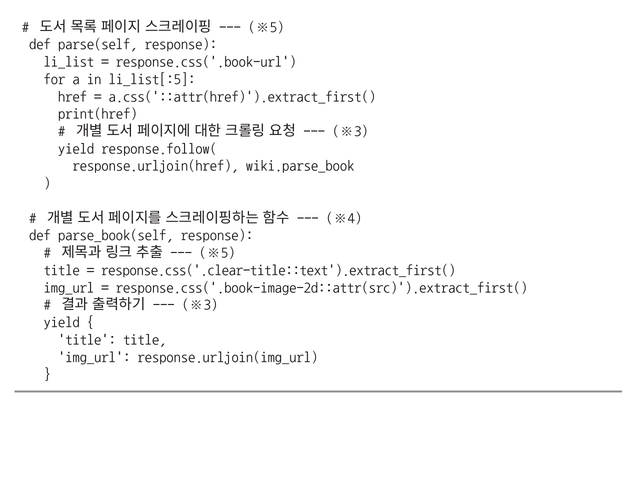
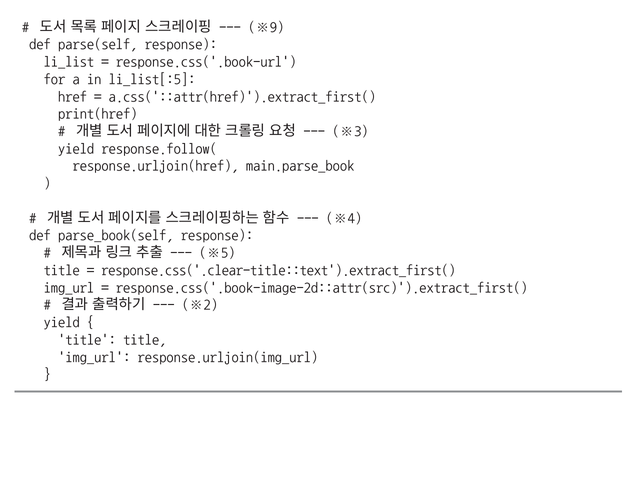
※5: ※5 -> ※9 (266, 27)
wiki.parse_book: wiki.parse_book -> main.parse_book (300, 166)
※3: ※3 -> ※2 (200, 304)
